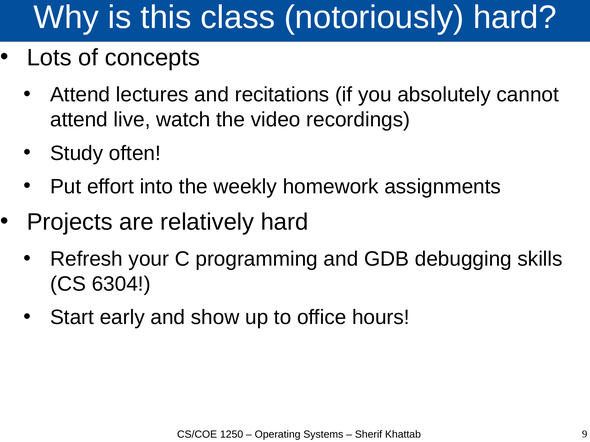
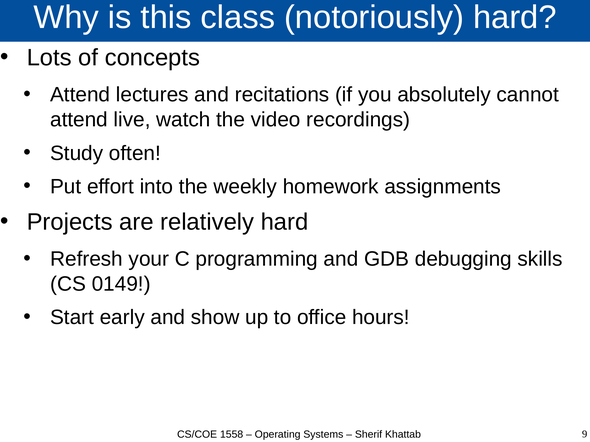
6304: 6304 -> 0149 (121, 284)
1250: 1250 -> 1558 (232, 435)
